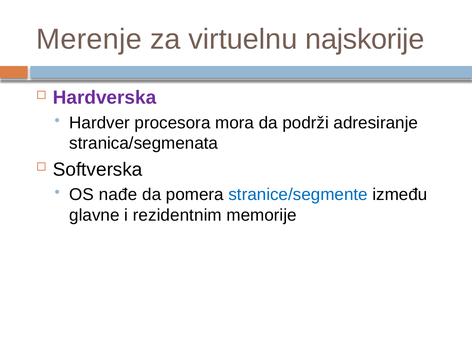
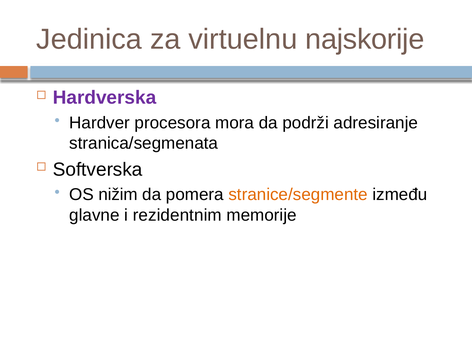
Merenje: Merenje -> Jedinica (89, 39)
nađe: nađe -> nižim (118, 195)
stranice/segmente colour: blue -> orange (298, 195)
